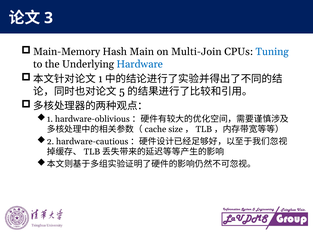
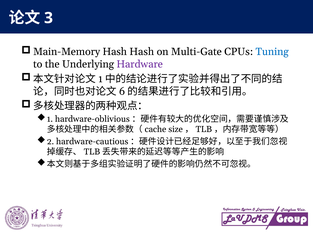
Hash Main: Main -> Hash (142, 52)
Multi-Join: Multi-Join -> Multi-Gate (196, 52)
Hardware colour: blue -> purple (140, 64)
5: 5 -> 6 (122, 92)
